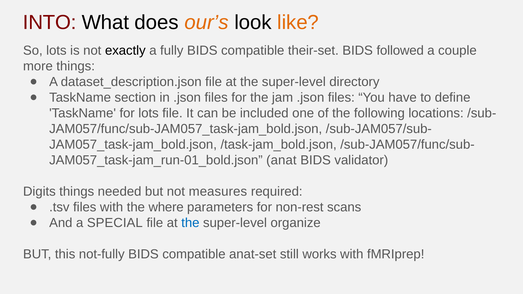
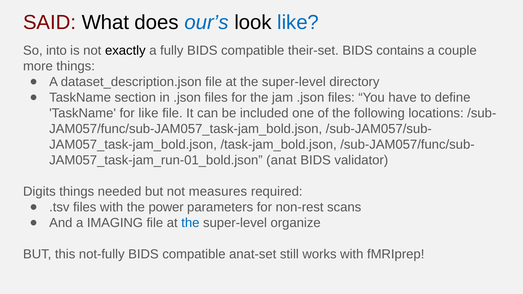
INTO: INTO -> SAID (50, 23)
our’s colour: orange -> blue (207, 23)
like colour: orange -> blue (298, 23)
So lots: lots -> into (56, 50)
followed: followed -> contains (400, 50)
for lots: lots -> like (148, 113)
where: where -> power (166, 207)
SPECIAL: SPECIAL -> IMAGING (115, 223)
